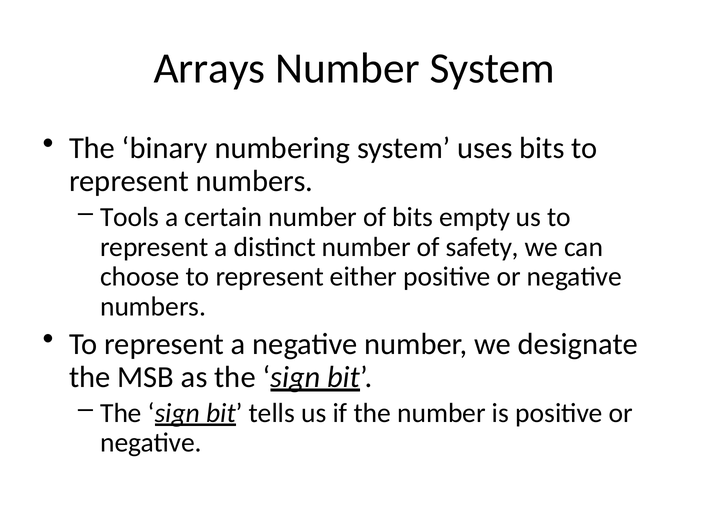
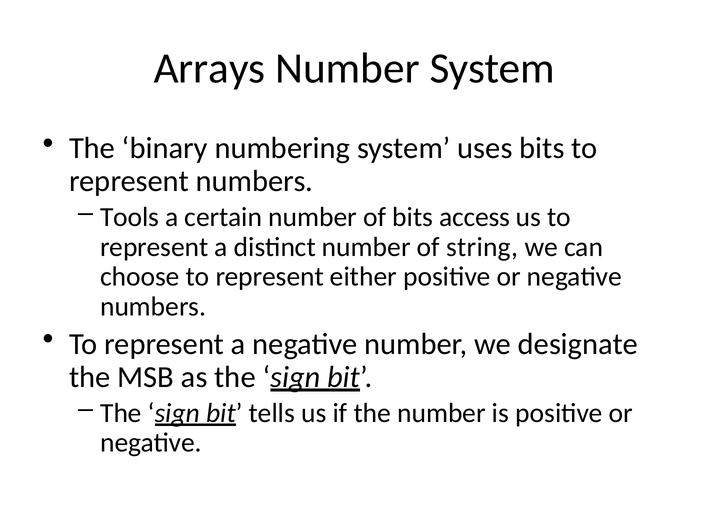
empty: empty -> access (475, 217)
safety: safety -> string (482, 247)
